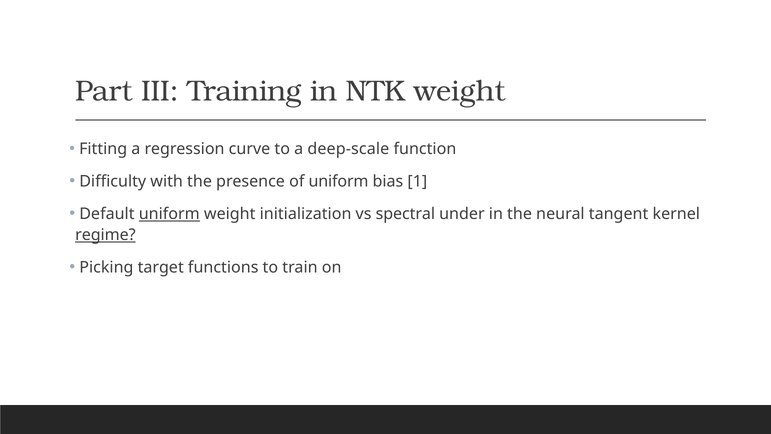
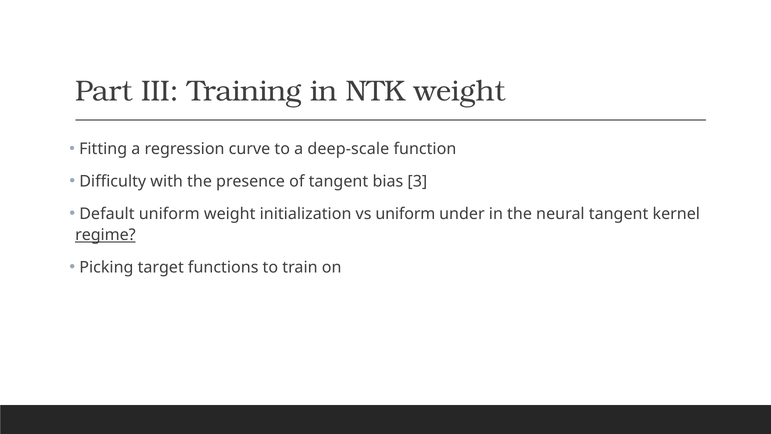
of uniform: uniform -> tangent (338, 181)
1: 1 -> 3 (417, 181)
uniform underline: present -> none (169, 214)
vs spectral: spectral -> uniform (405, 214)
